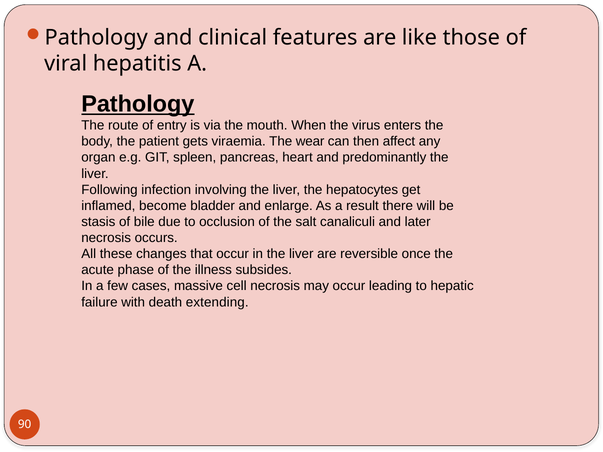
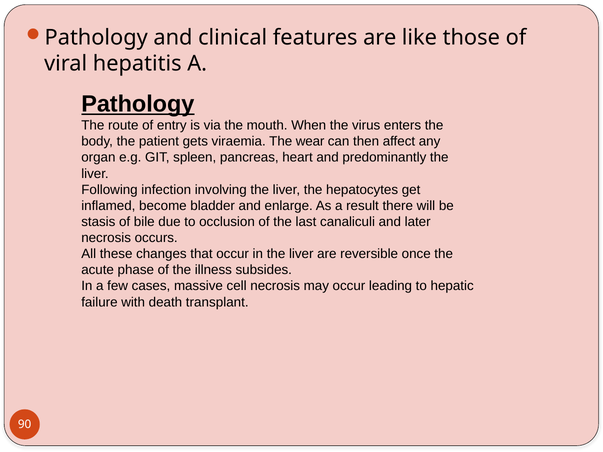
salt: salt -> last (306, 222)
extending: extending -> transplant (217, 302)
